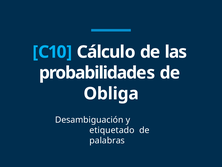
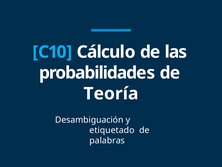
Obliga: Obliga -> Teoría (111, 93)
